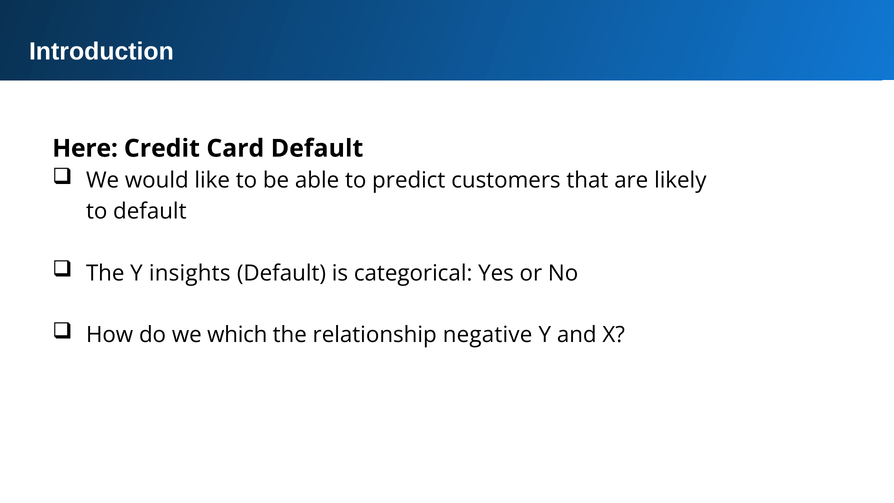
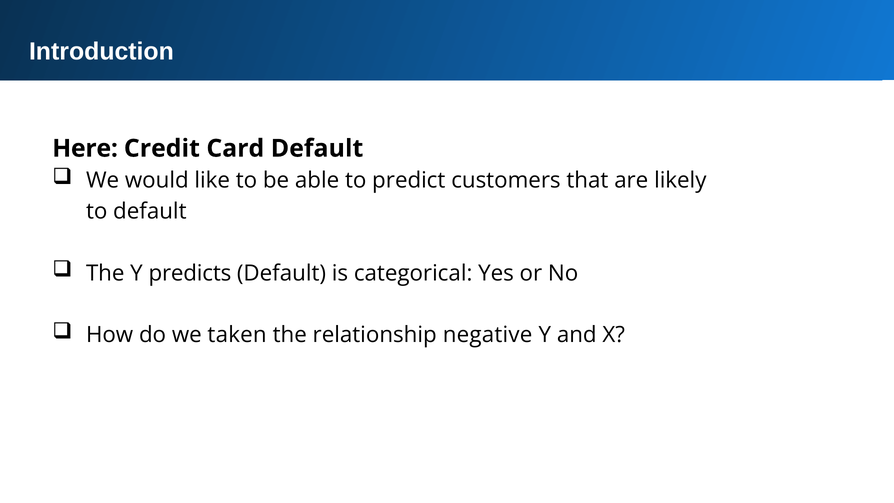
insights: insights -> predicts (190, 273)
which: which -> taken (237, 335)
